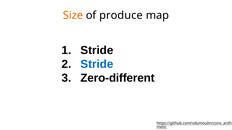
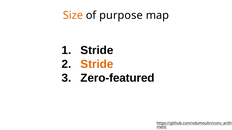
produce: produce -> purpose (121, 15)
Stride colour: blue -> orange (97, 64)
Zero-different: Zero-different -> Zero-featured (118, 78)
